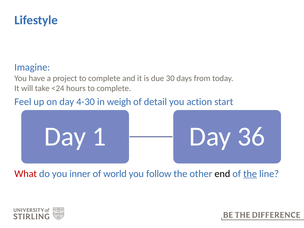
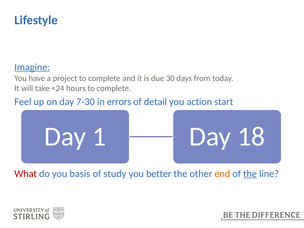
Imagine underline: none -> present (32, 67)
4-30: 4-30 -> 7-30 (86, 102)
weigh: weigh -> errors (119, 102)
36: 36 -> 18 (251, 137)
inner: inner -> basis (80, 174)
world: world -> study (115, 174)
follow: follow -> better (159, 174)
end colour: black -> orange (222, 174)
